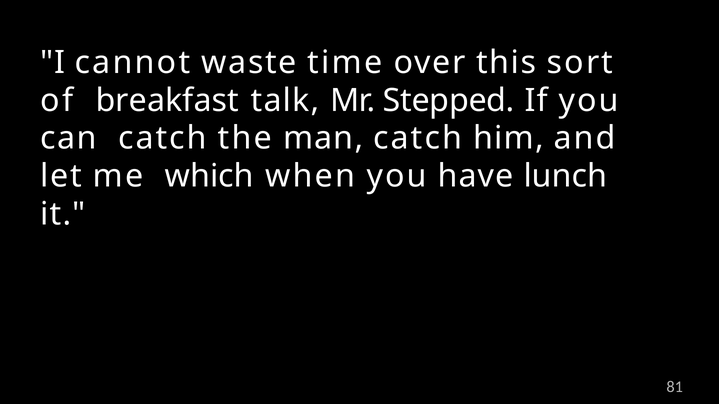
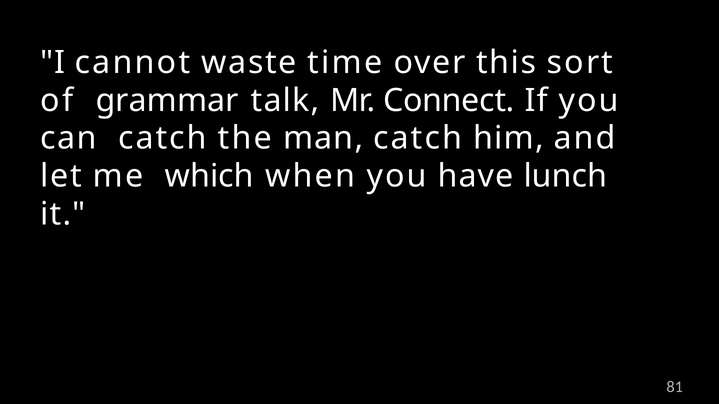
breakfast: breakfast -> grammar (167, 101)
Stepped: Stepped -> Connect (449, 101)
